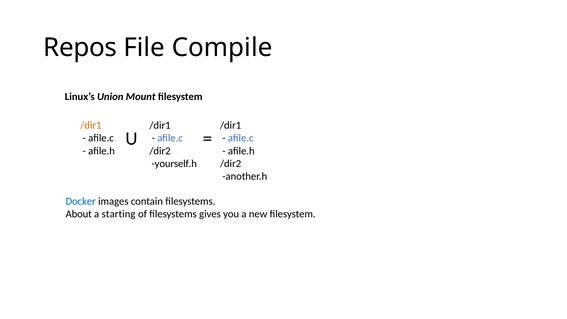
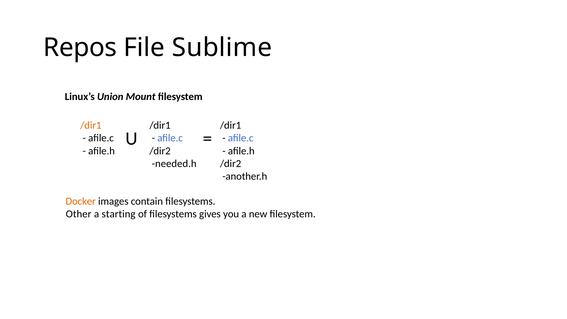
Compile: Compile -> Sublime (222, 48)
yourself.h: yourself.h -> needed.h (174, 164)
Docker colour: blue -> orange (81, 201)
About: About -> Other (79, 214)
